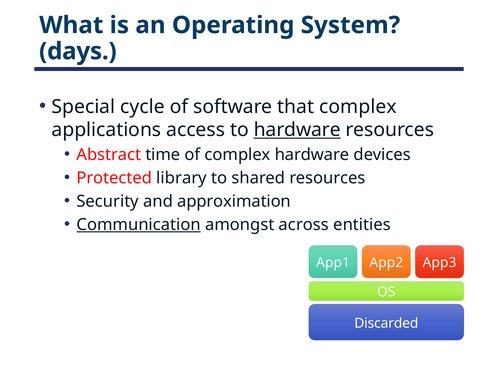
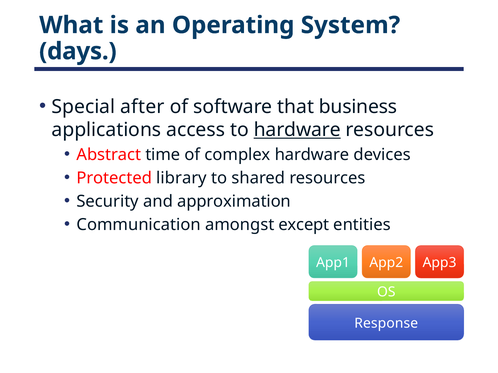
cycle: cycle -> after (142, 107)
that complex: complex -> business (358, 107)
Communication underline: present -> none (139, 225)
across: across -> except (304, 225)
Discarded: Discarded -> Response (386, 324)
